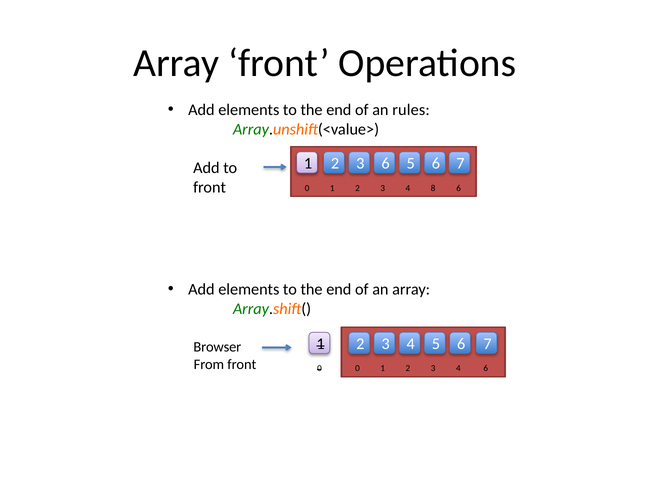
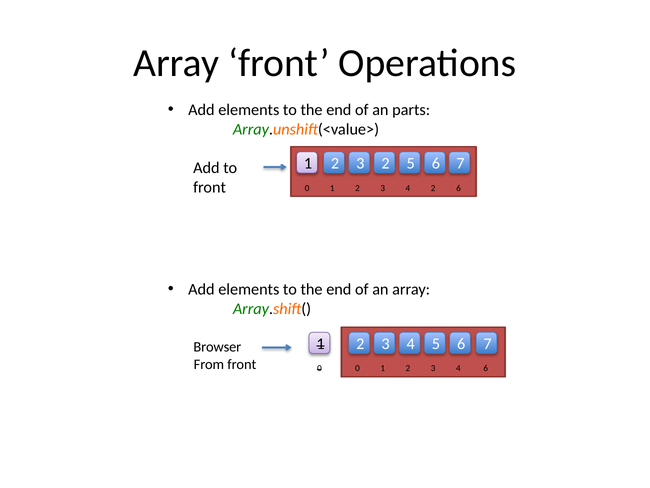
rules: rules -> parts (411, 110)
3 6: 6 -> 2 (385, 163)
4 8: 8 -> 2 (433, 188)
